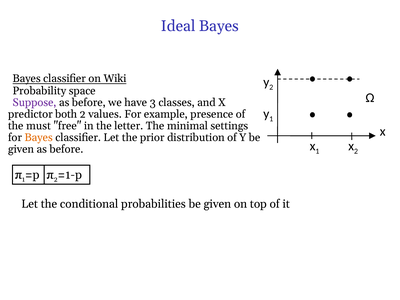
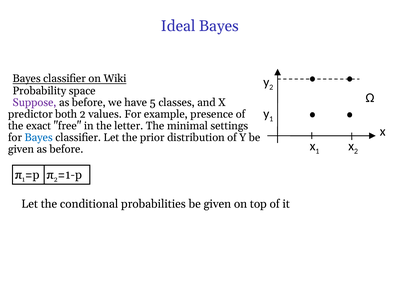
3: 3 -> 5 (153, 103)
must: must -> exact (39, 126)
Bayes colour: orange -> blue (39, 138)
